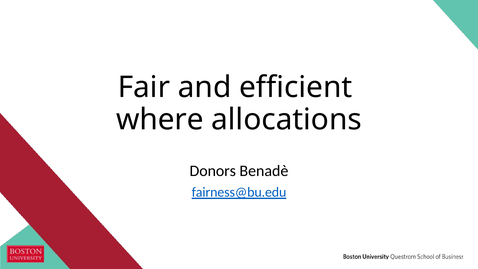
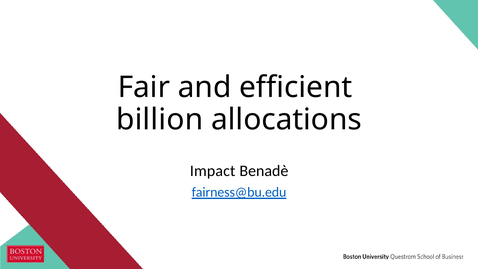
where: where -> billion (160, 119)
Donors: Donors -> Impact (213, 171)
